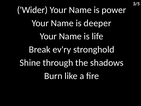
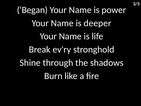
Wider: Wider -> Began (32, 10)
